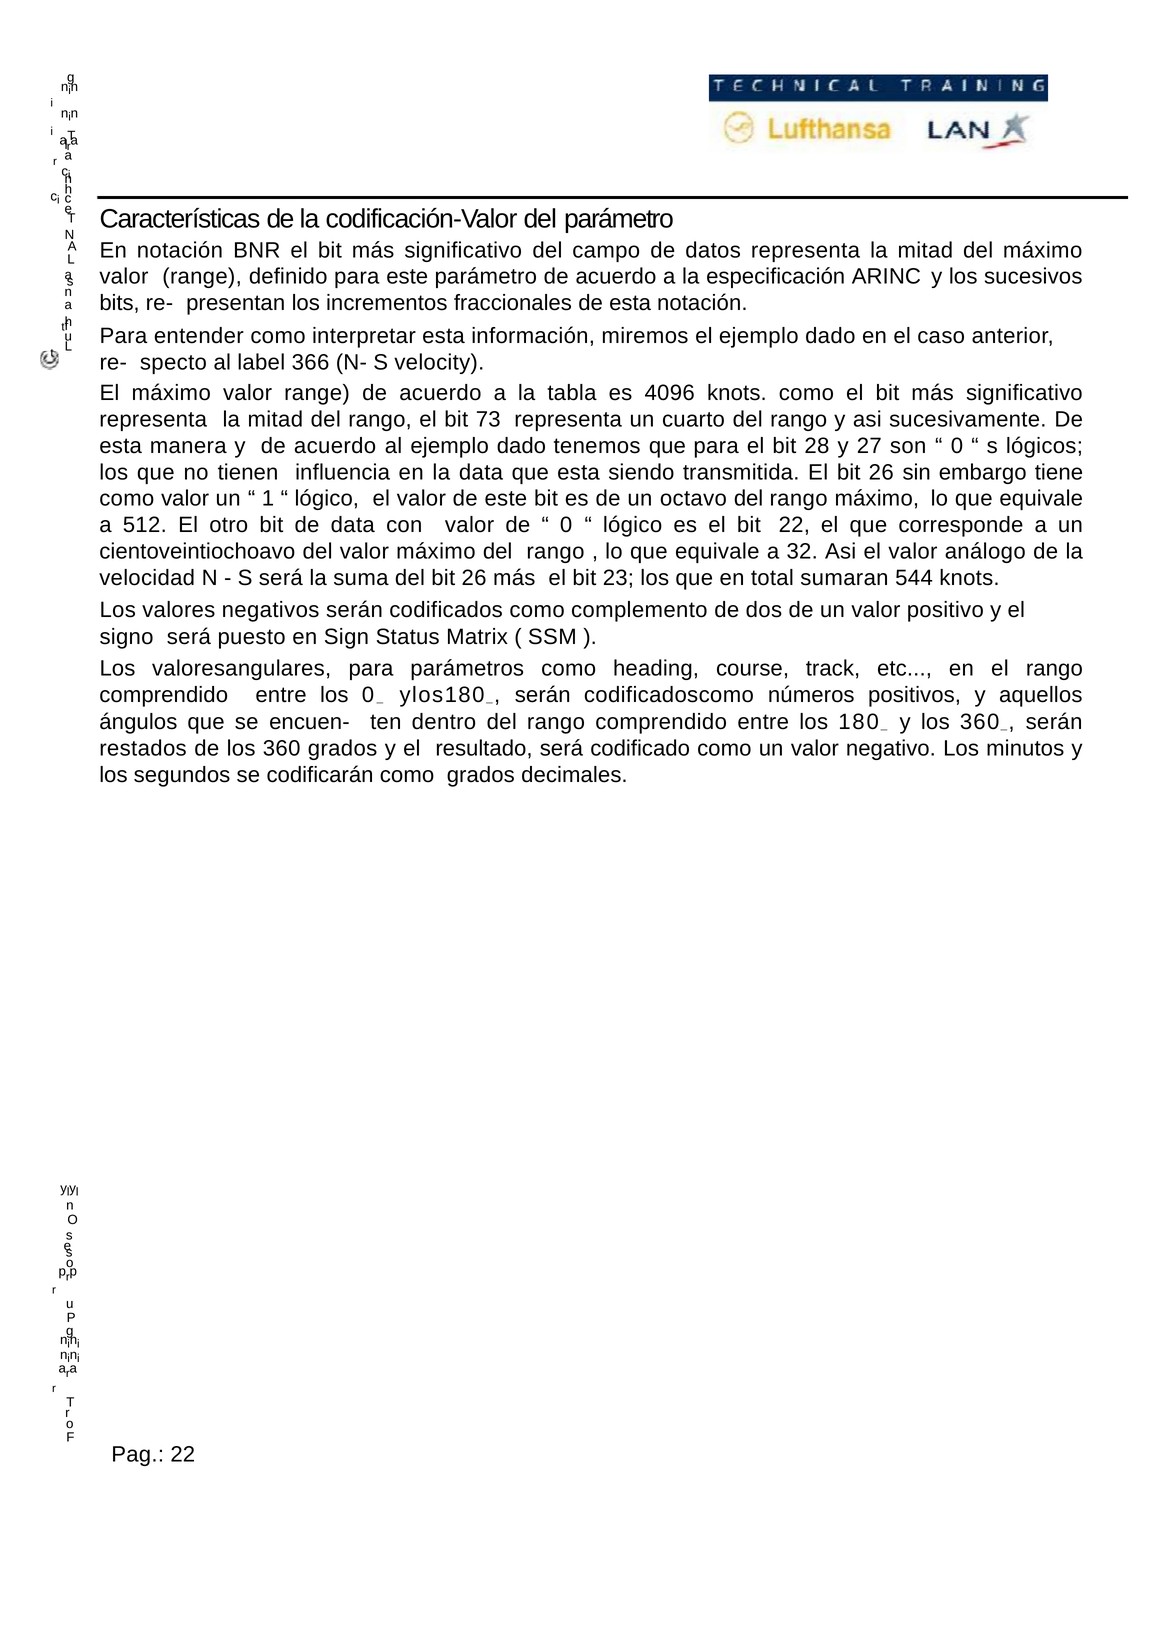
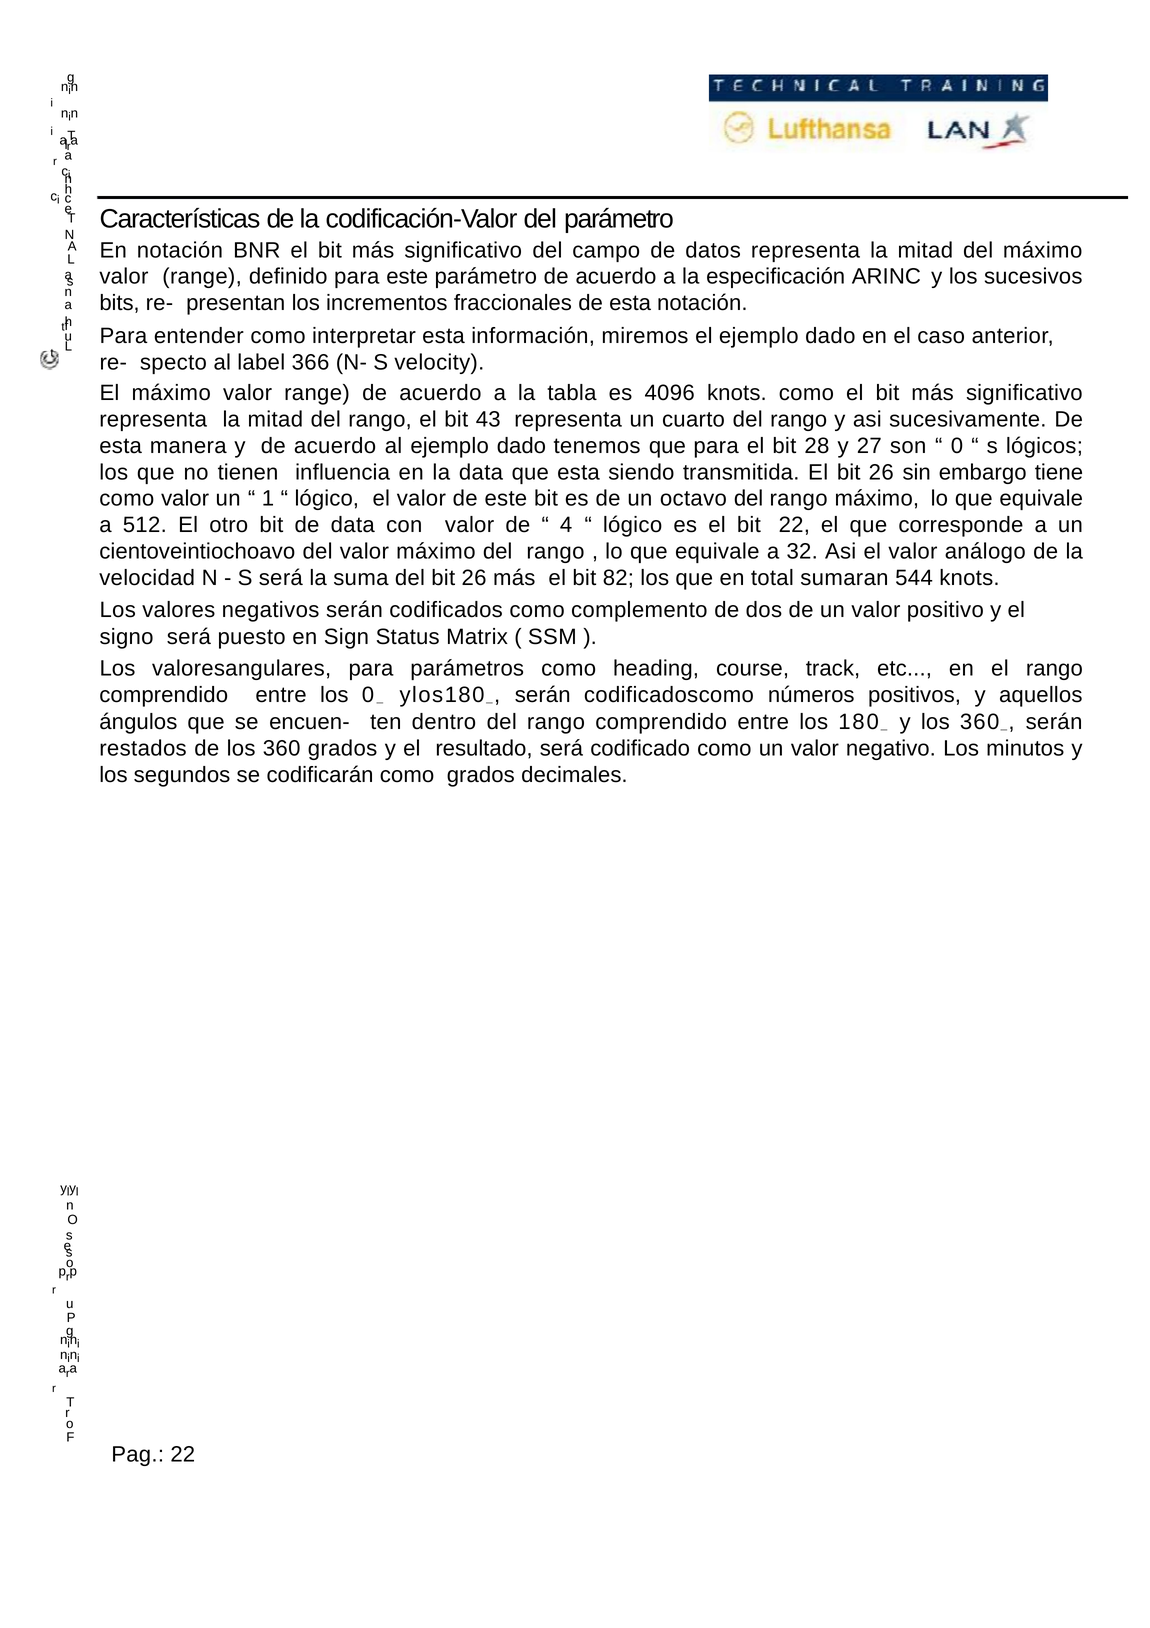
73: 73 -> 43 (488, 419)
0: 0 -> 4 (566, 525)
23: 23 -> 82 (618, 578)
